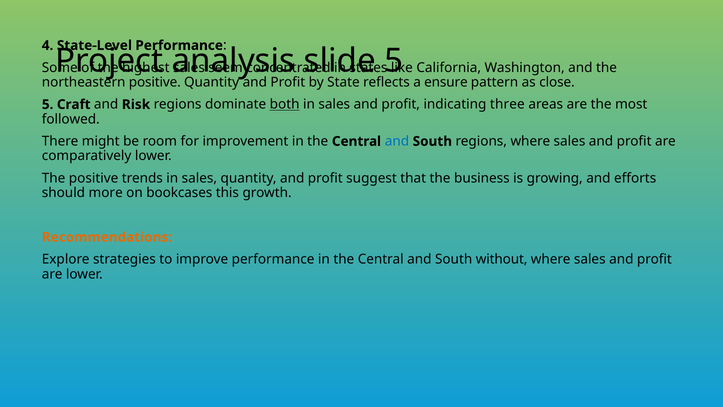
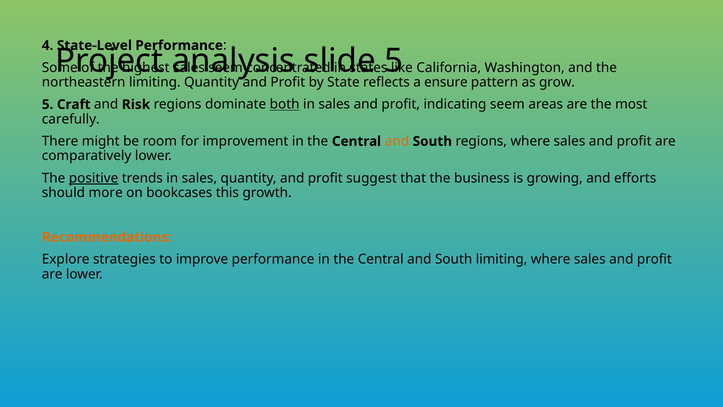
positive: positive -> limiting (155, 82)
close: close -> grow (557, 82)
indicating three: three -> seem (507, 104)
followed: followed -> carefully (71, 119)
and colour: blue -> orange (397, 141)
positive underline: none -> present (94, 178)
South without: without -> limiting (502, 259)
